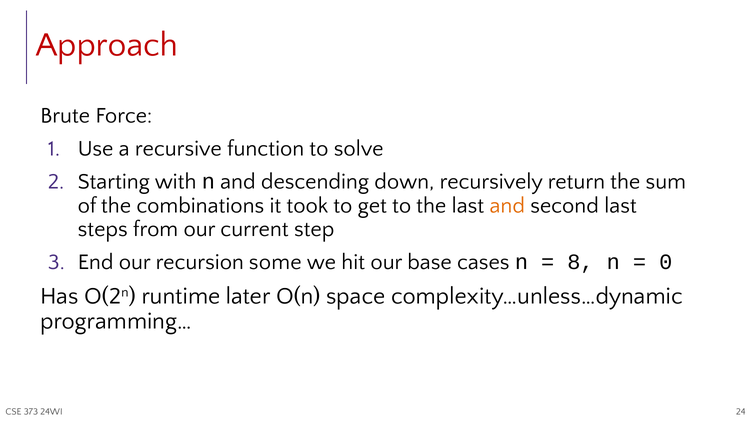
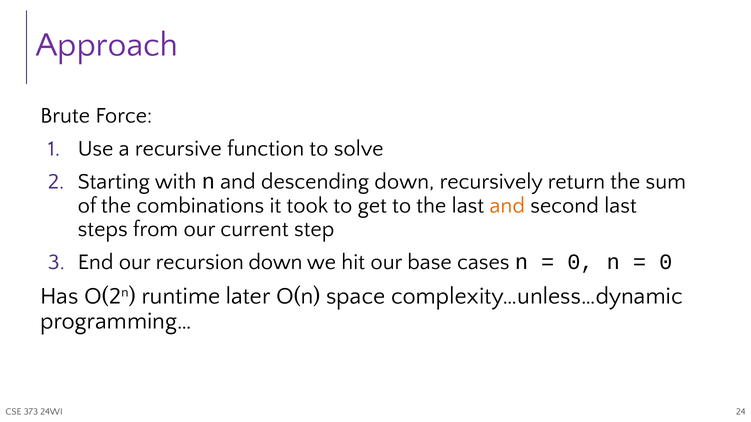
Approach colour: red -> purple (107, 45)
recursion some: some -> down (275, 262)
8: 8 -> 0 (580, 262)
